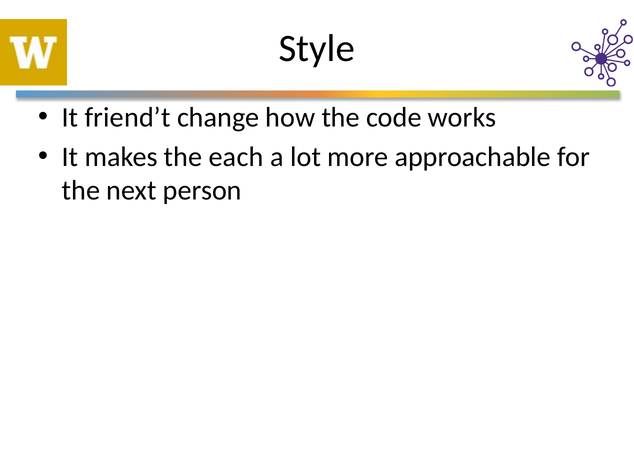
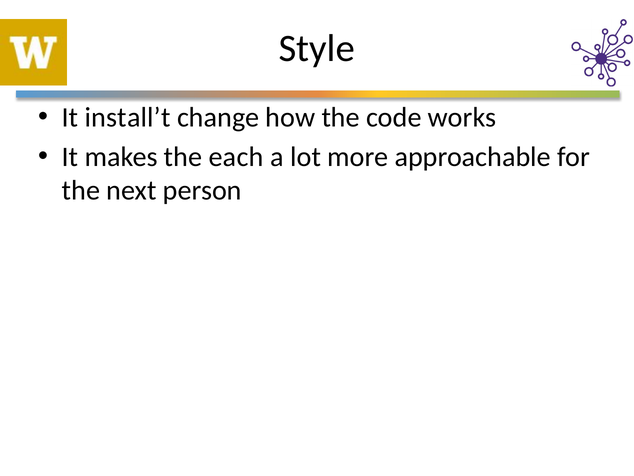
friend’t: friend’t -> install’t (128, 117)
